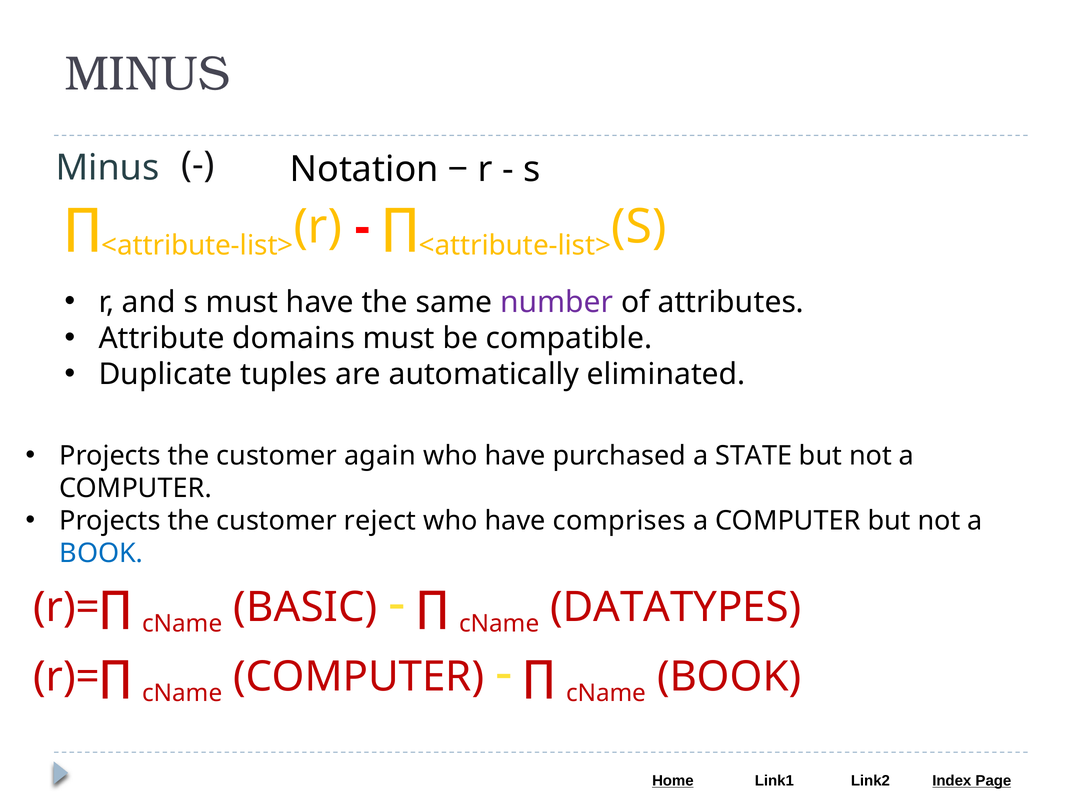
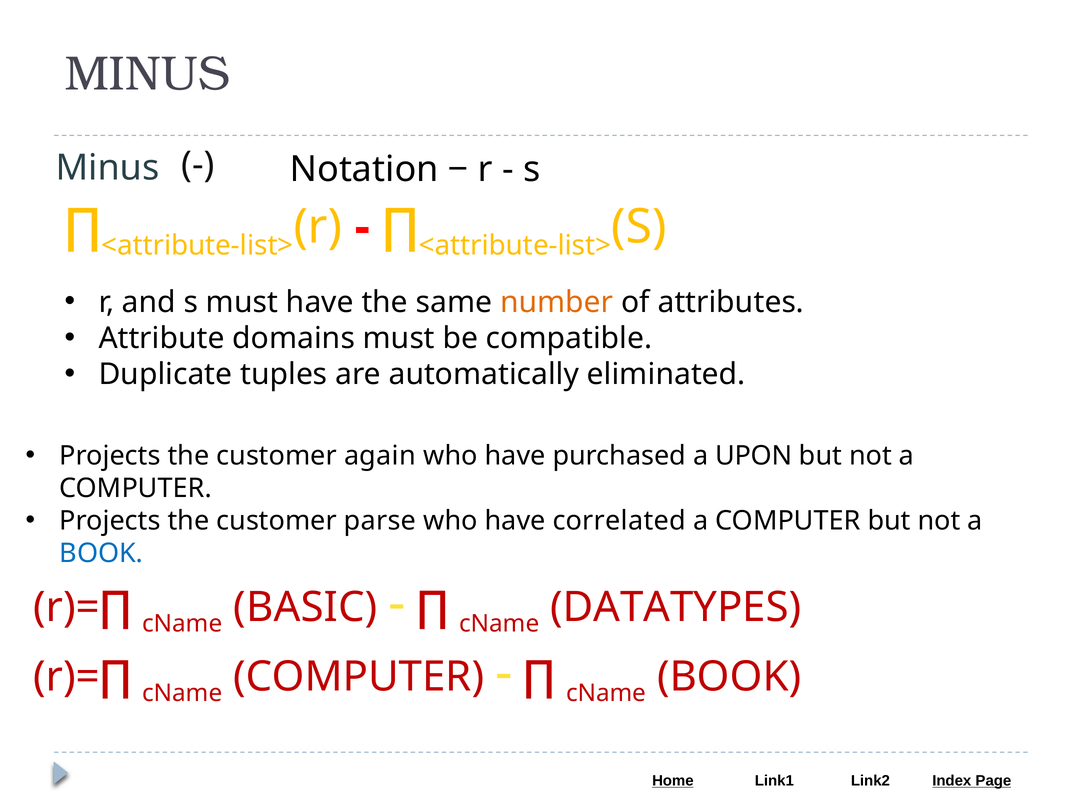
number colour: purple -> orange (557, 302)
STATE: STATE -> UPON (754, 455)
reject: reject -> parse (380, 520)
comprises: comprises -> correlated (619, 520)
